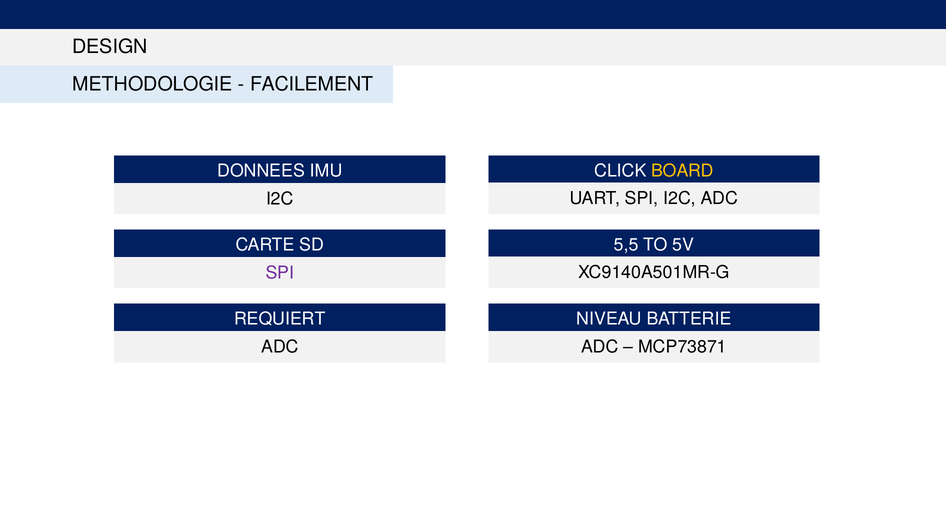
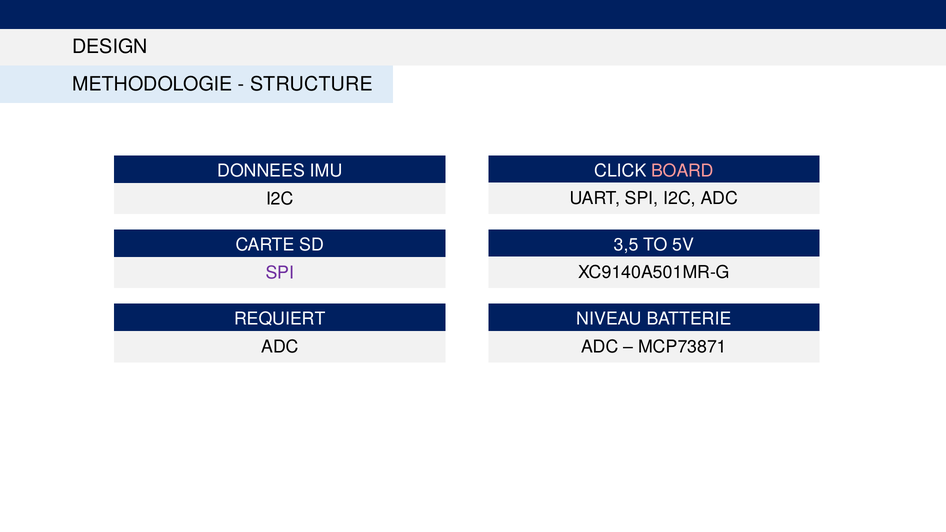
FACILEMENT: FACILEMENT -> STRUCTURE (311, 84)
BOARD colour: yellow -> pink (682, 171)
5,5: 5,5 -> 3,5 (626, 245)
